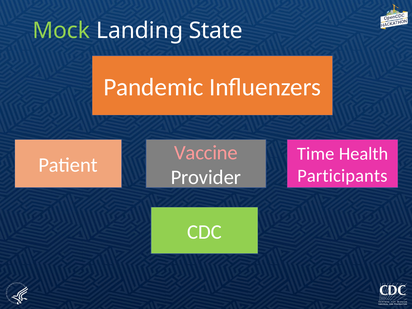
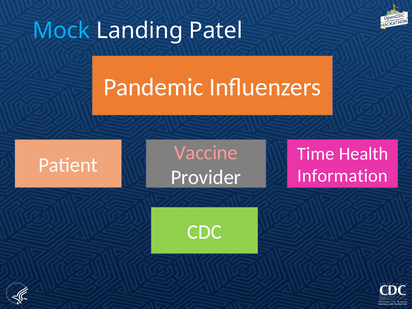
Mock colour: light green -> light blue (61, 31)
State: State -> Patel (216, 31)
Participants: Participants -> Information (342, 176)
